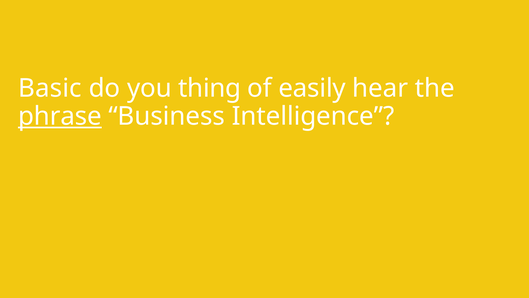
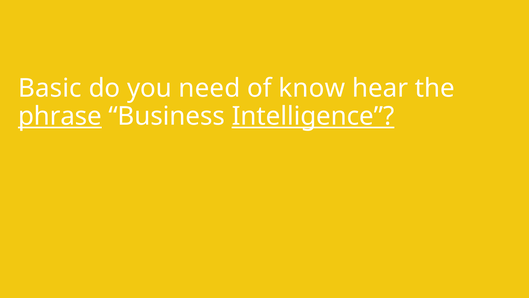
thing: thing -> need (209, 88)
easily: easily -> know (312, 88)
Intelligence underline: none -> present (313, 116)
